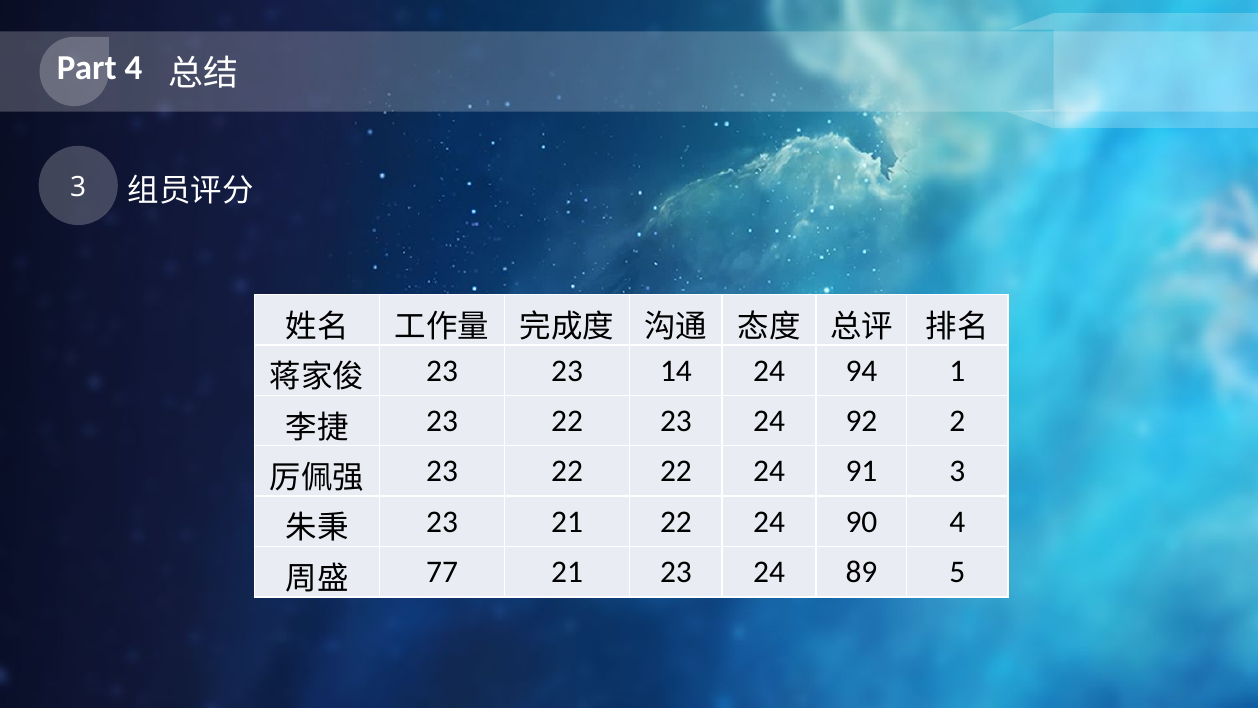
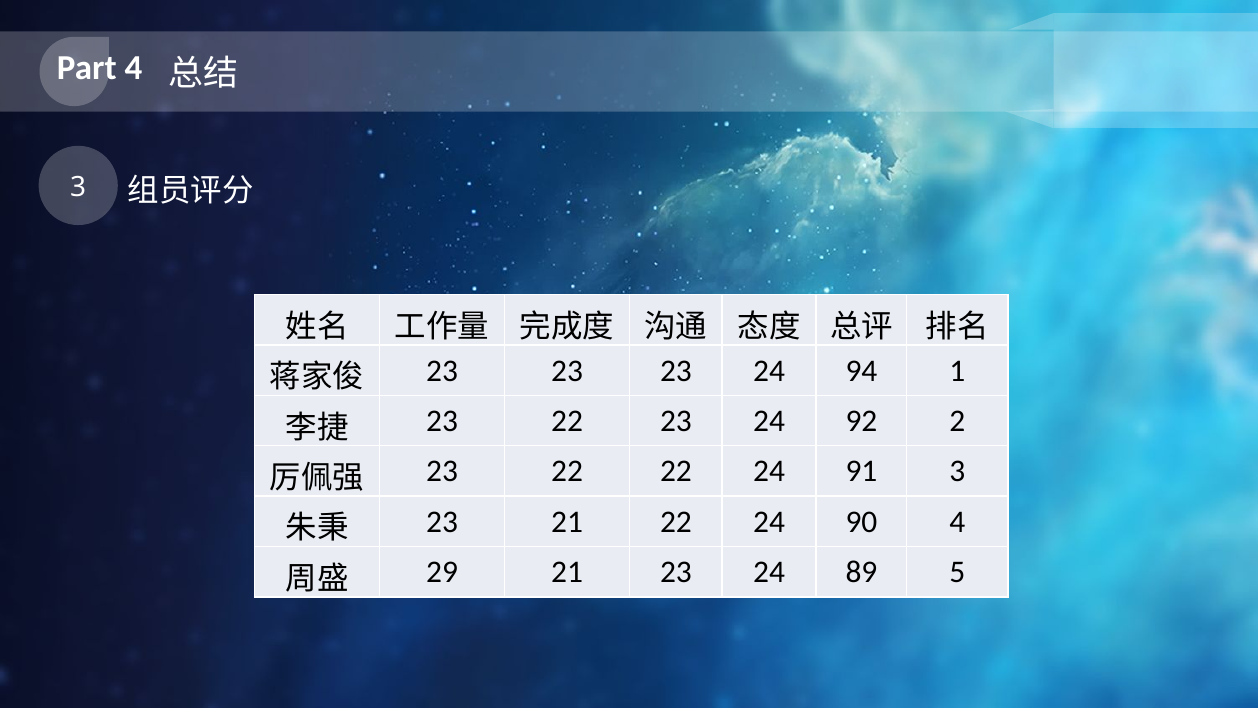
23 23 14: 14 -> 23 (676, 371)
77: 77 -> 29 (442, 572)
